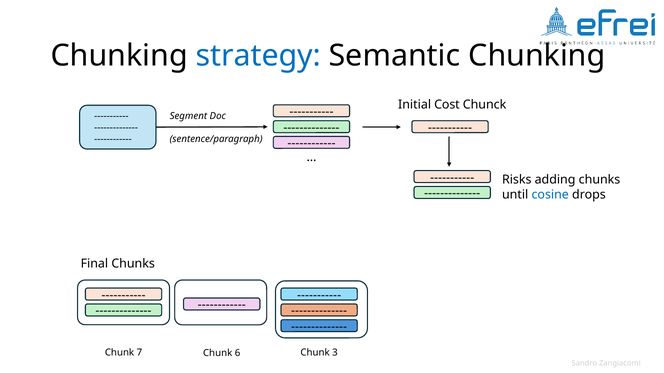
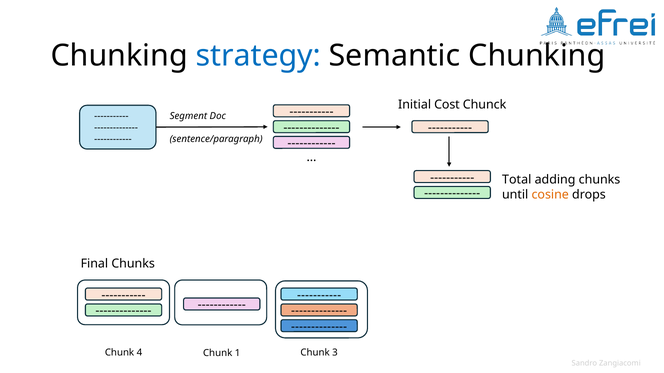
Risks: Risks -> Total (517, 180)
cosine colour: blue -> orange (550, 195)
7: 7 -> 4 (139, 353)
6: 6 -> 1 (238, 353)
